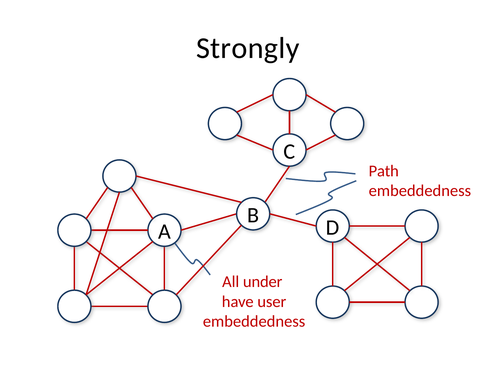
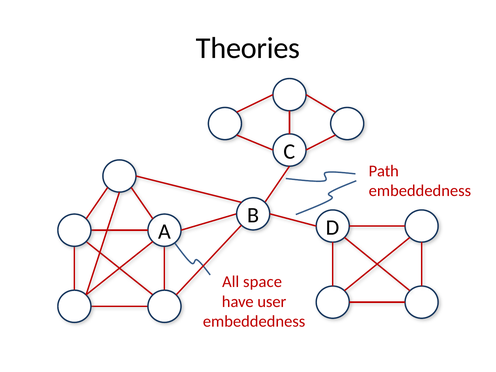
Strongly: Strongly -> Theories (248, 48)
under: under -> space (263, 282)
